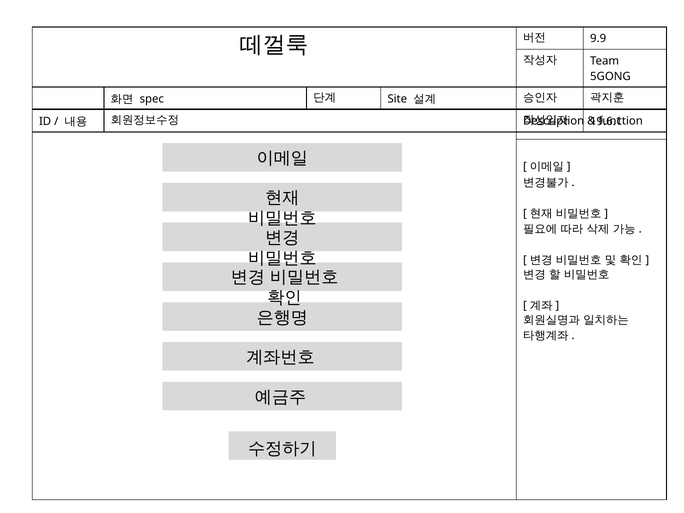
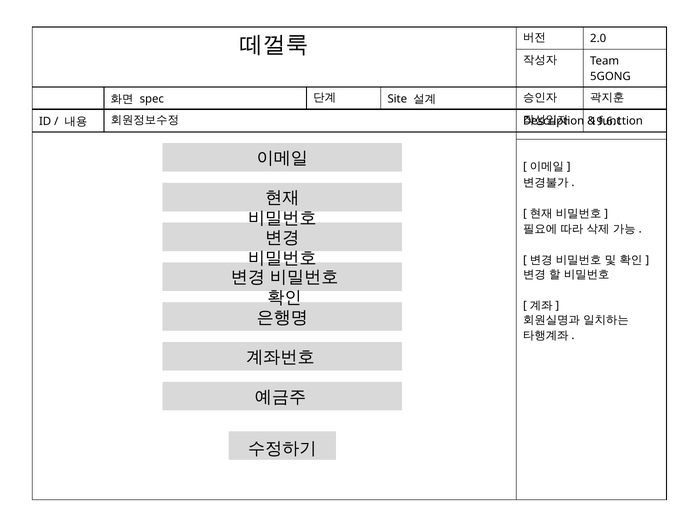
9.9: 9.9 -> 2.0 (598, 39)
